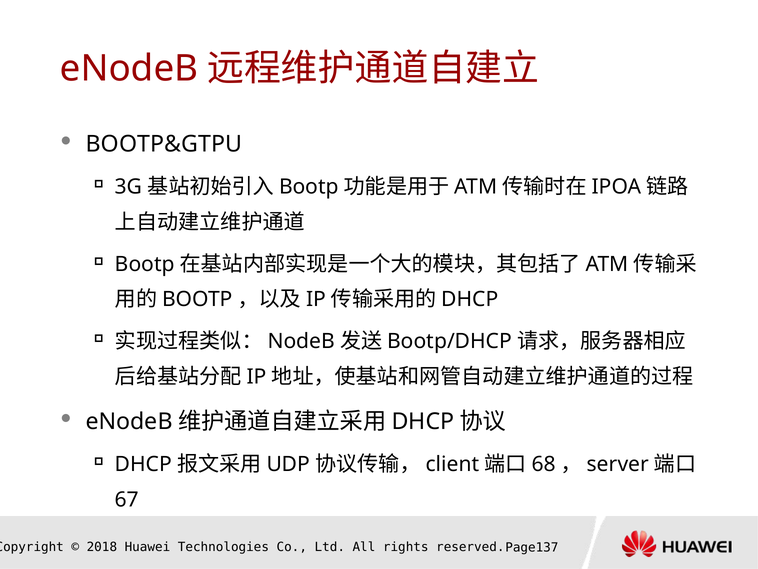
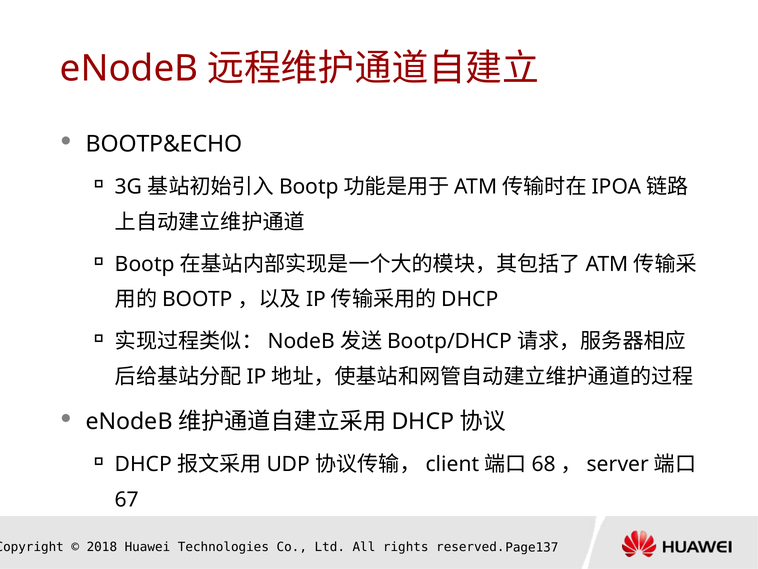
BOOTP&GTPU: BOOTP&GTPU -> BOOTP&ECHO (164, 144)
